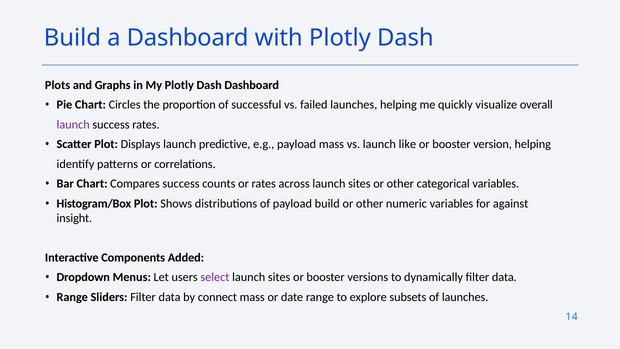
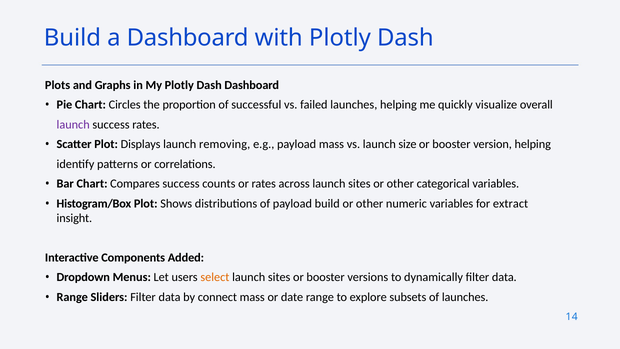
predictive: predictive -> removing (225, 144)
like: like -> size (408, 144)
against: against -> extract (511, 203)
select colour: purple -> orange (215, 277)
